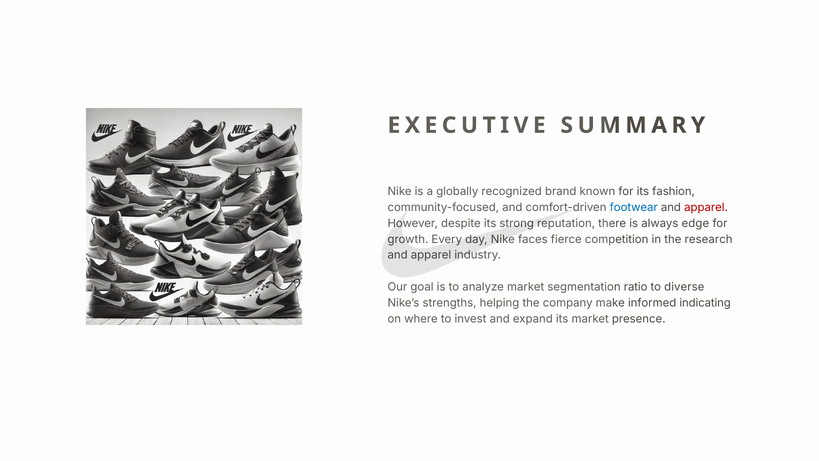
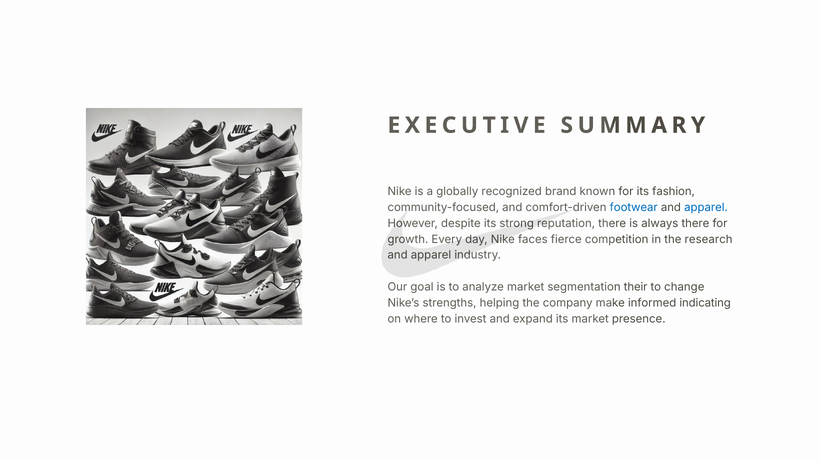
apparel colour: red -> blue (706, 207)
always edge: edge -> there (695, 223)
ratio: ratio -> their (636, 287)
diverse: diverse -> change (684, 287)
